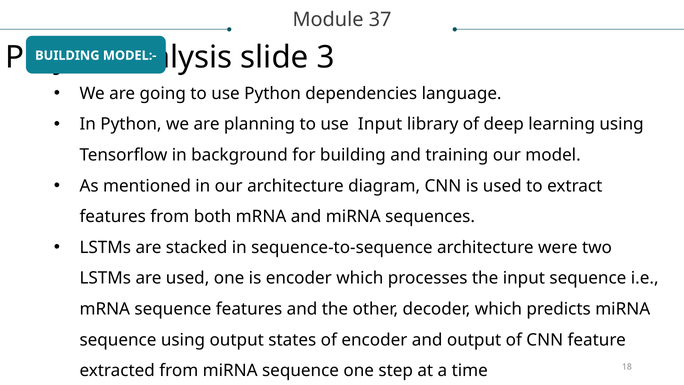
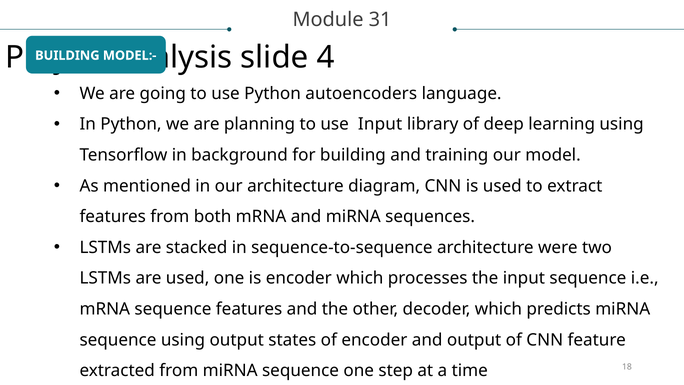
37: 37 -> 31 (380, 20)
3: 3 -> 4 (326, 57)
dependencies: dependencies -> autoencoders (361, 93)
